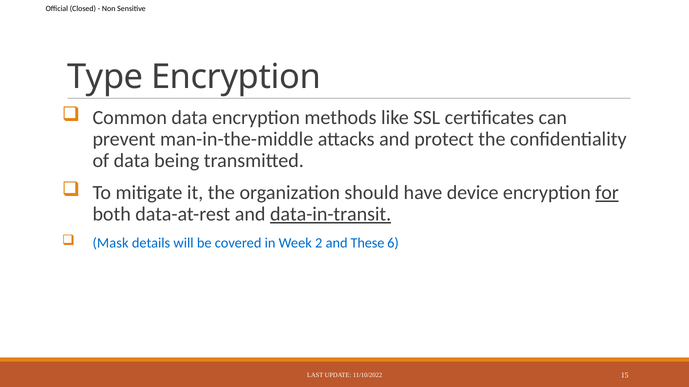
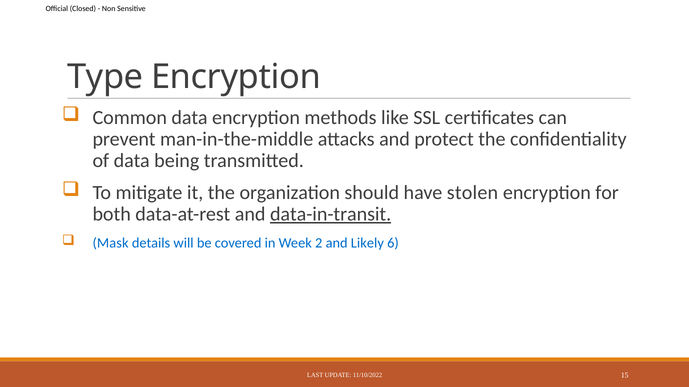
device: device -> stolen (472, 193)
for underline: present -> none (607, 193)
These: These -> Likely (367, 243)
